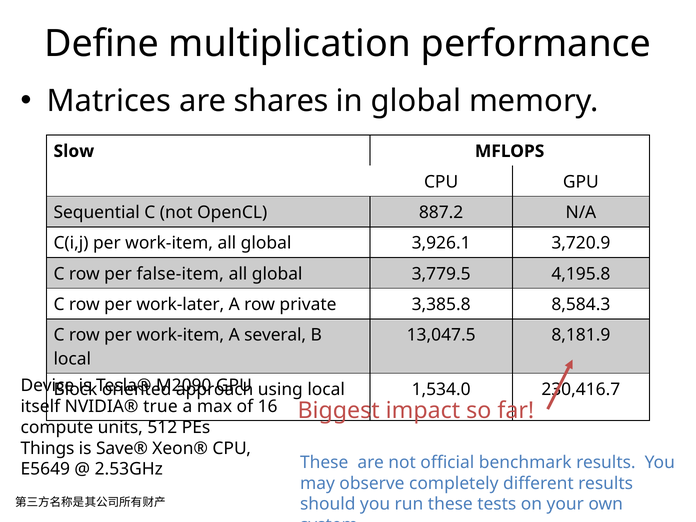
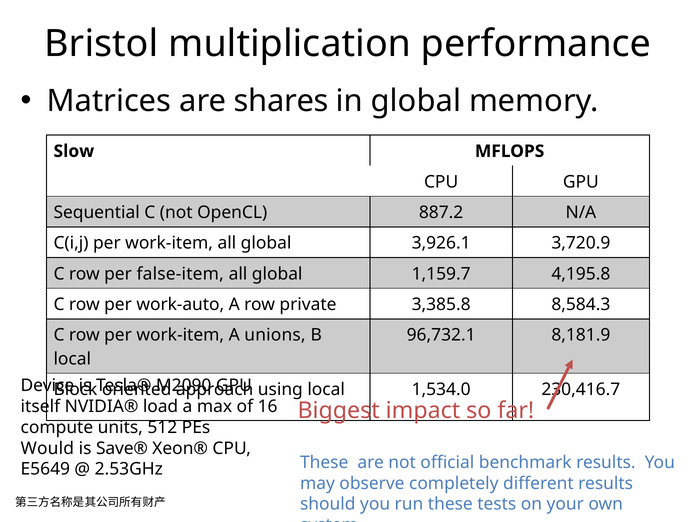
Define: Define -> Bristol (101, 44)
3,779.5: 3,779.5 -> 1,159.7 (441, 274)
work-later: work-later -> work-auto (180, 305)
several: several -> unions (275, 335)
13,047.5: 13,047.5 -> 96,732.1 (441, 335)
true: true -> load (161, 407)
Things: Things -> Would (47, 448)
